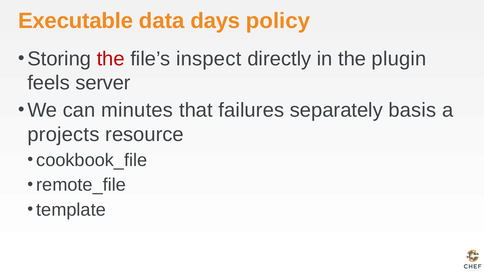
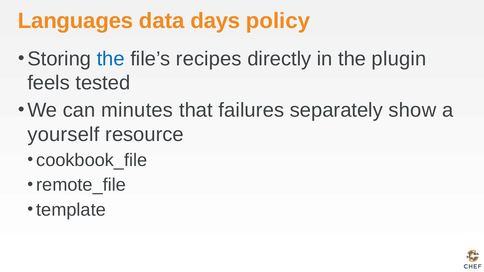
Executable: Executable -> Languages (76, 21)
the colour: red -> blue (111, 59)
inspect: inspect -> recipes (209, 59)
server: server -> tested (103, 83)
basis: basis -> show (412, 110)
projects: projects -> yourself (63, 134)
